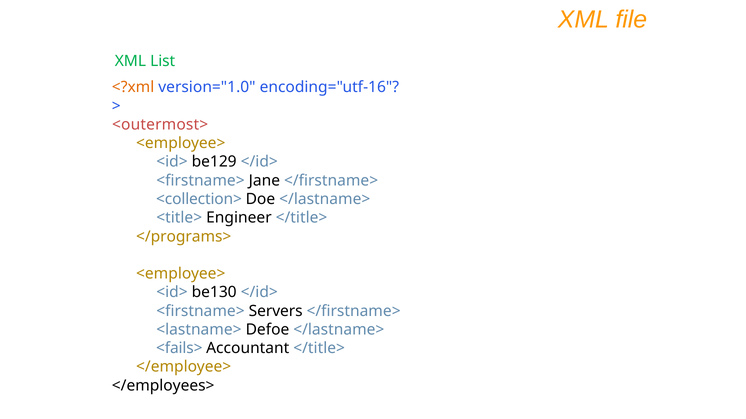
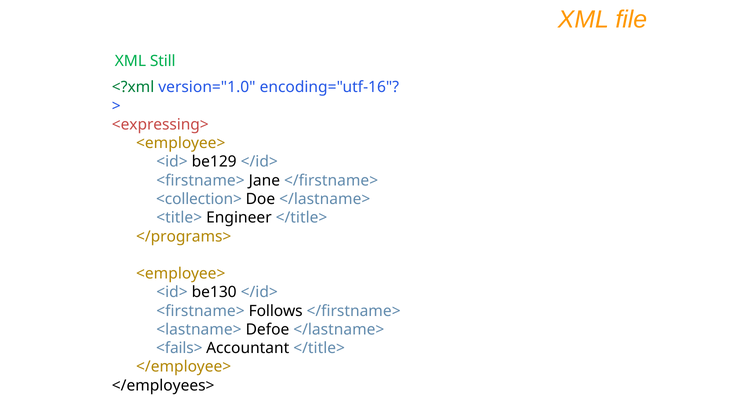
List: List -> Still (163, 61)
<?xml colour: orange -> green (133, 87)
<outermost>: <outermost> -> <expressing> (160, 125)
Servers: Servers -> Follows (276, 311)
